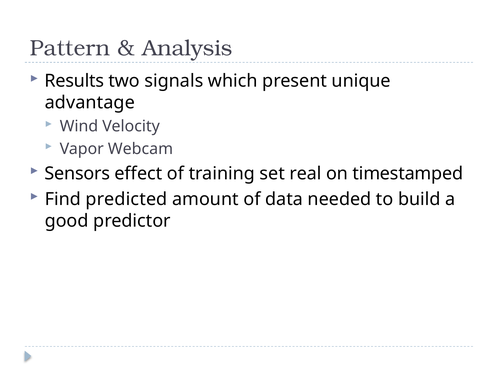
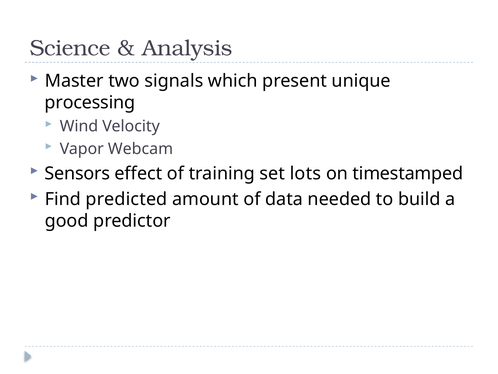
Pattern: Pattern -> Science (70, 48)
Results: Results -> Master (74, 81)
advantage: advantage -> processing (90, 102)
real: real -> lots (305, 173)
